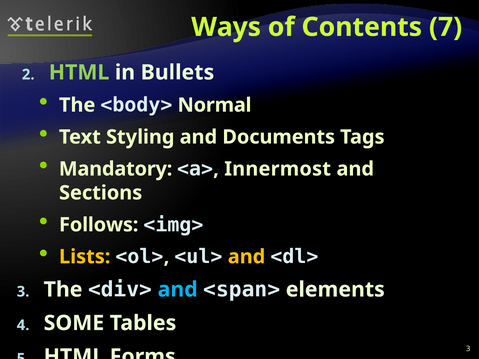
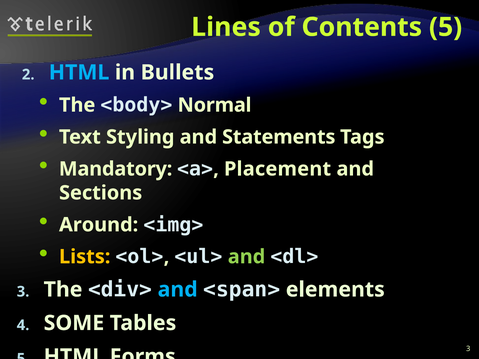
Ways: Ways -> Lines (226, 27)
Contents 7: 7 -> 5 (446, 27)
HTML colour: light green -> light blue (79, 72)
Documents: Documents -> Statements (279, 137)
Innermost: Innermost -> Placement (278, 169)
Follows: Follows -> Around (99, 225)
and colour: yellow -> light green (247, 257)
